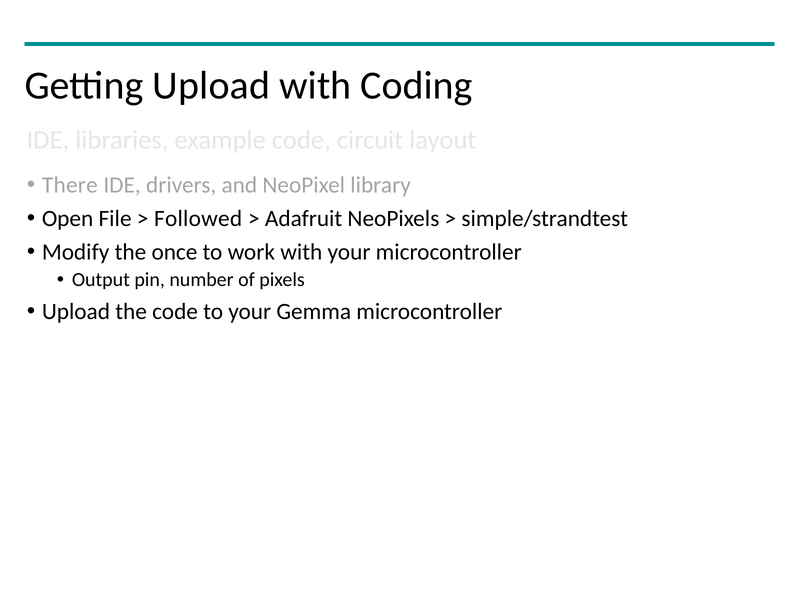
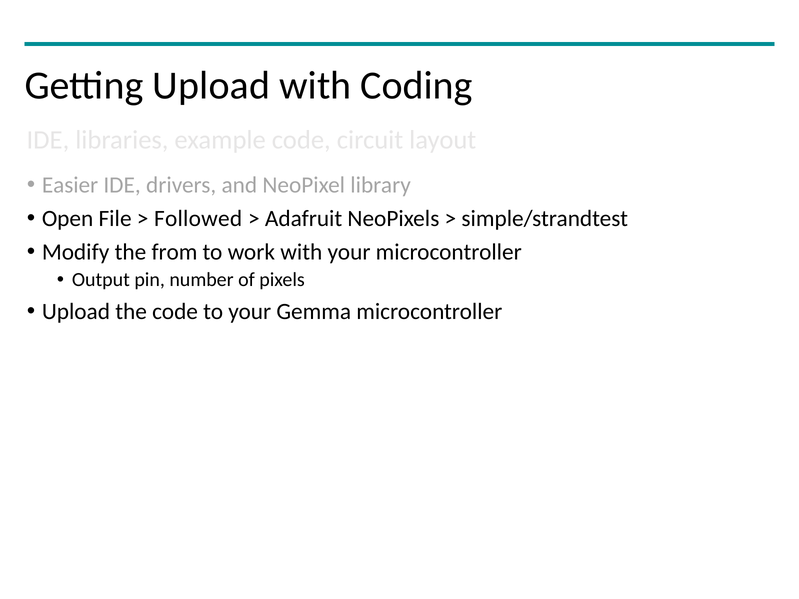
There: There -> Easier (70, 185)
once: once -> from (174, 252)
